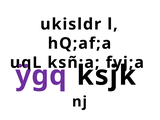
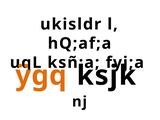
ÿgq colour: purple -> orange (41, 76)
